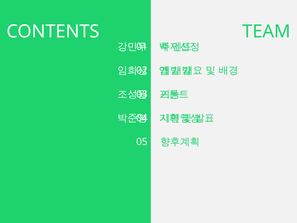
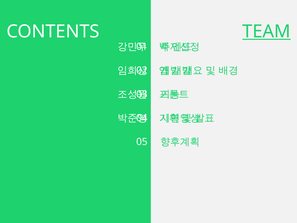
TEAM underline: none -> present (266, 31)
